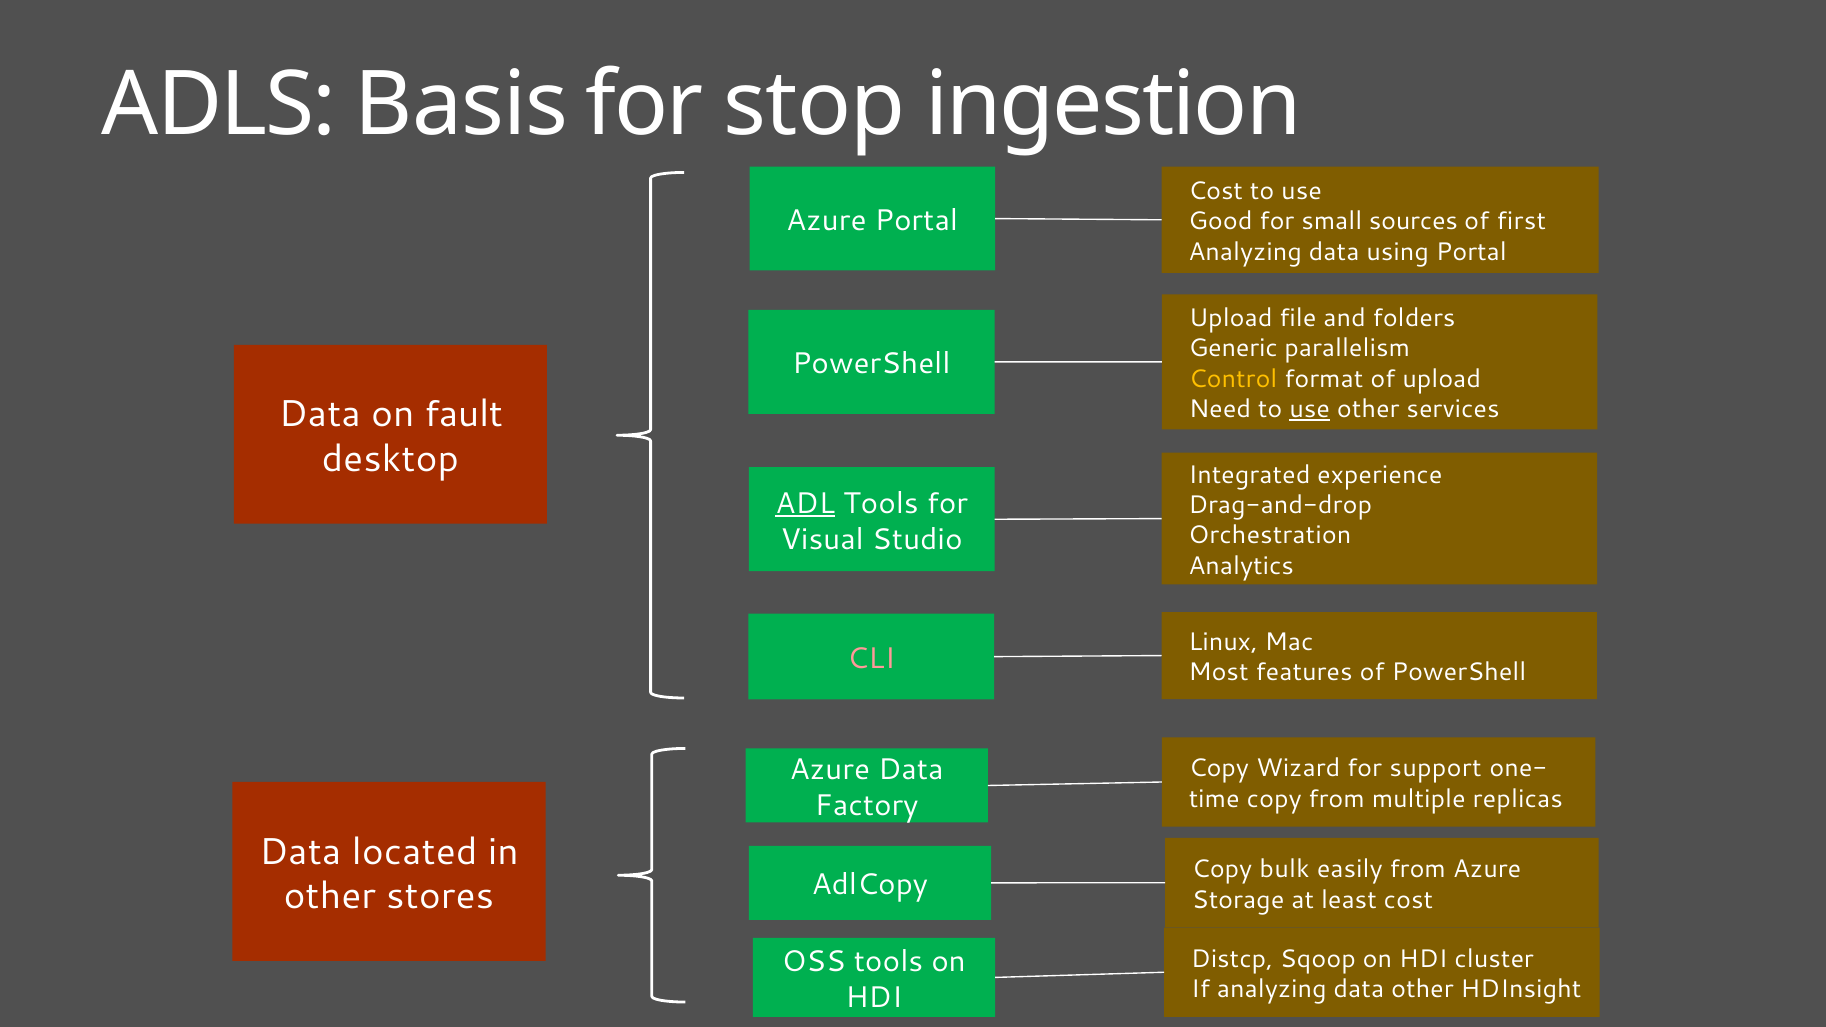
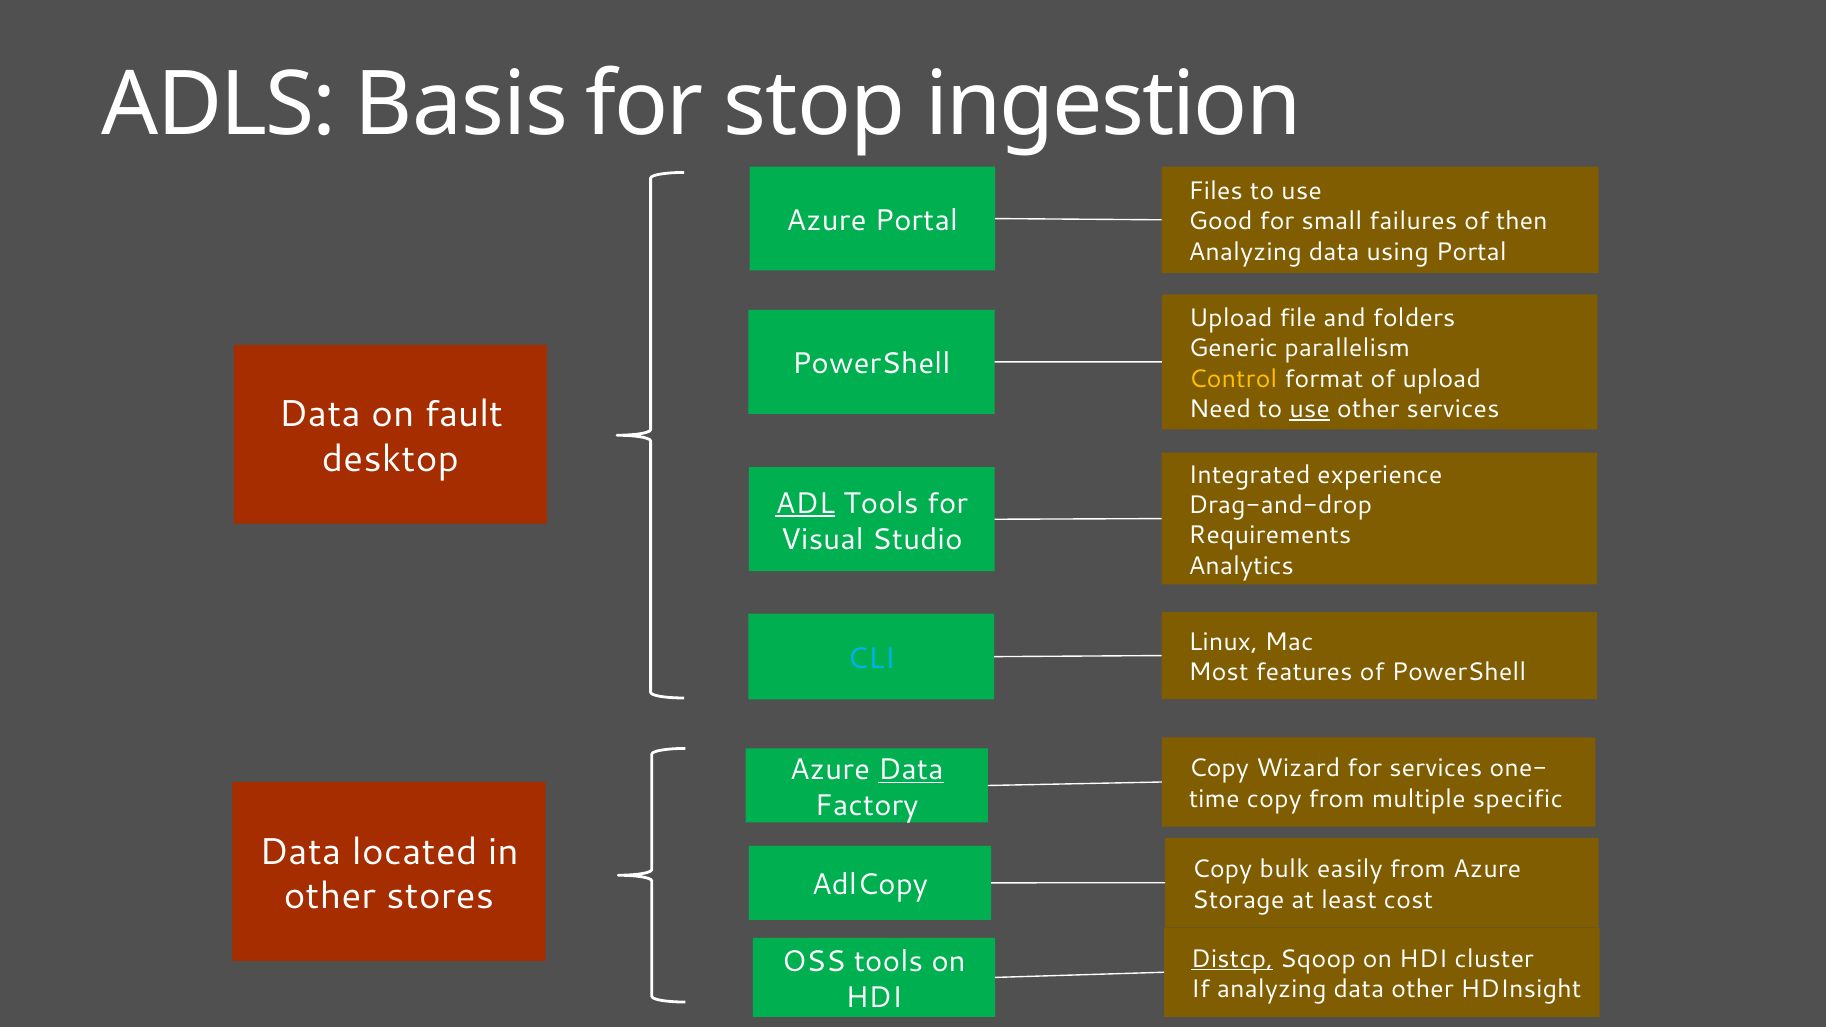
Cost: Cost -> Files (1216, 191)
sources: sources -> failures (1413, 222)
first: first -> then (1522, 222)
Orchestration: Orchestration -> Requirements (1270, 536)
CLI colour: pink -> light blue (871, 659)
Data underline: none -> present (911, 770)
for support: support -> services (1436, 769)
replicas: replicas -> specific (1518, 799)
Distcp underline: none -> present (1232, 959)
